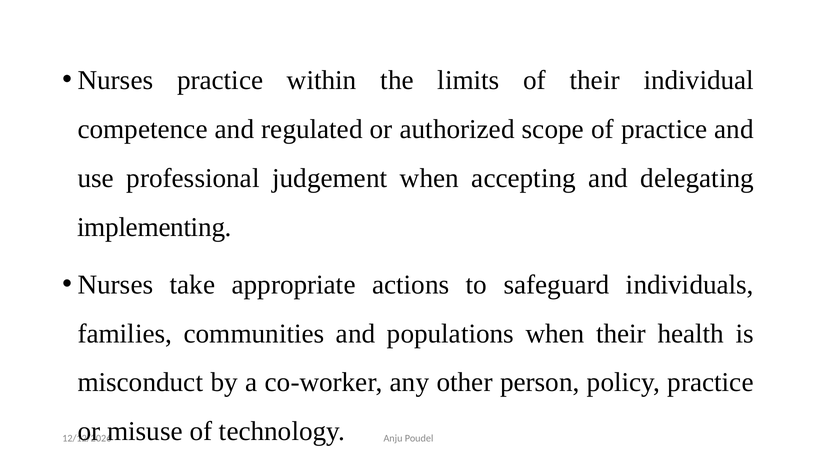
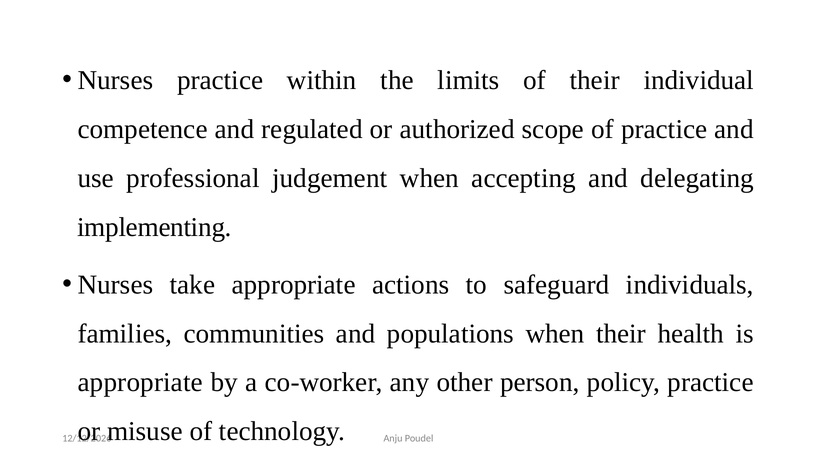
misconduct: misconduct -> appropriate (140, 383)
